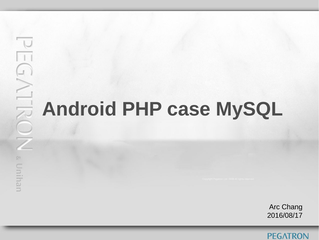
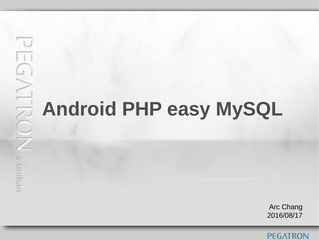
case: case -> easy (189, 109)
